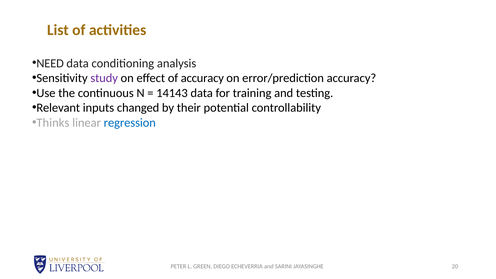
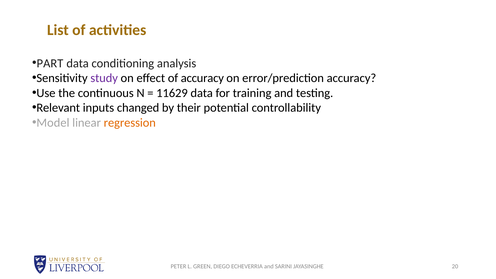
NEED: NEED -> PART (50, 63)
14143: 14143 -> 11629 (172, 93)
Thinks: Thinks -> Model (53, 123)
regression colour: blue -> orange (130, 123)
